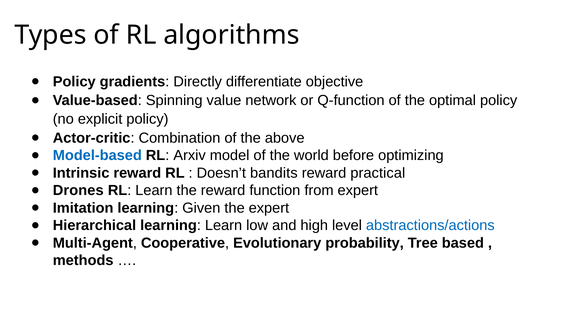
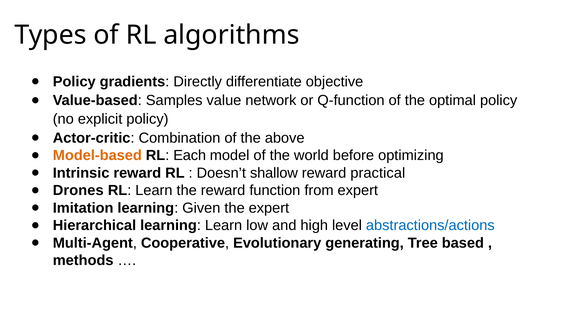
Spinning: Spinning -> Samples (174, 100)
Model-based colour: blue -> orange (97, 155)
Arxiv: Arxiv -> Each (190, 155)
bandits: bandits -> shallow (274, 173)
probability: probability -> generating (365, 243)
